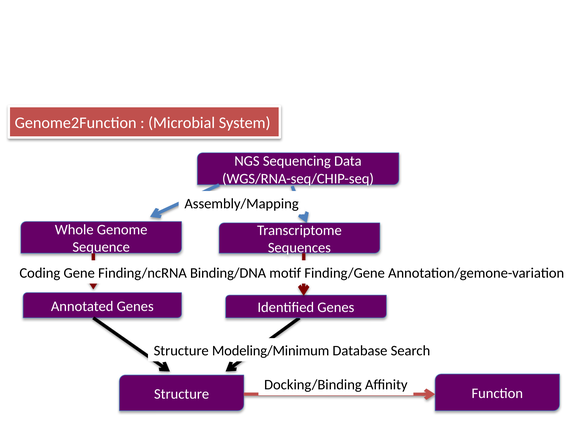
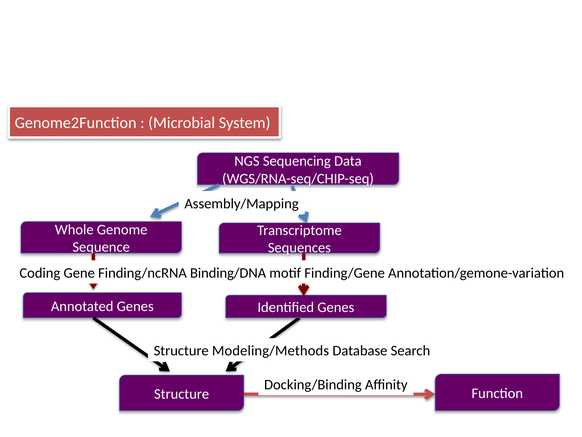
Modeling/Minimum: Modeling/Minimum -> Modeling/Methods (271, 350)
